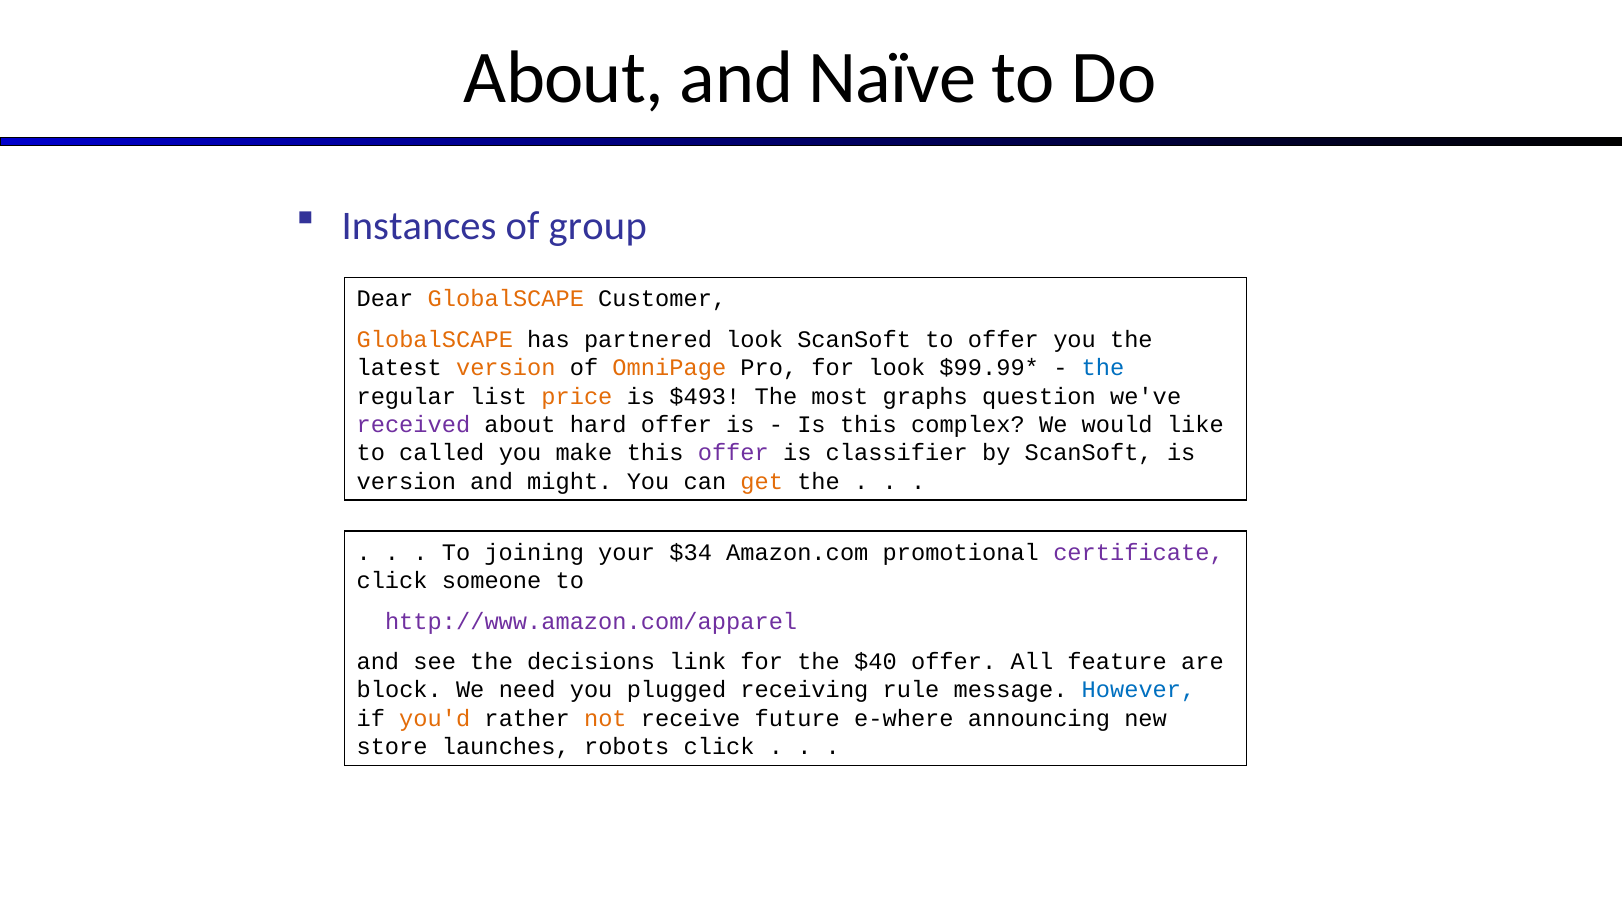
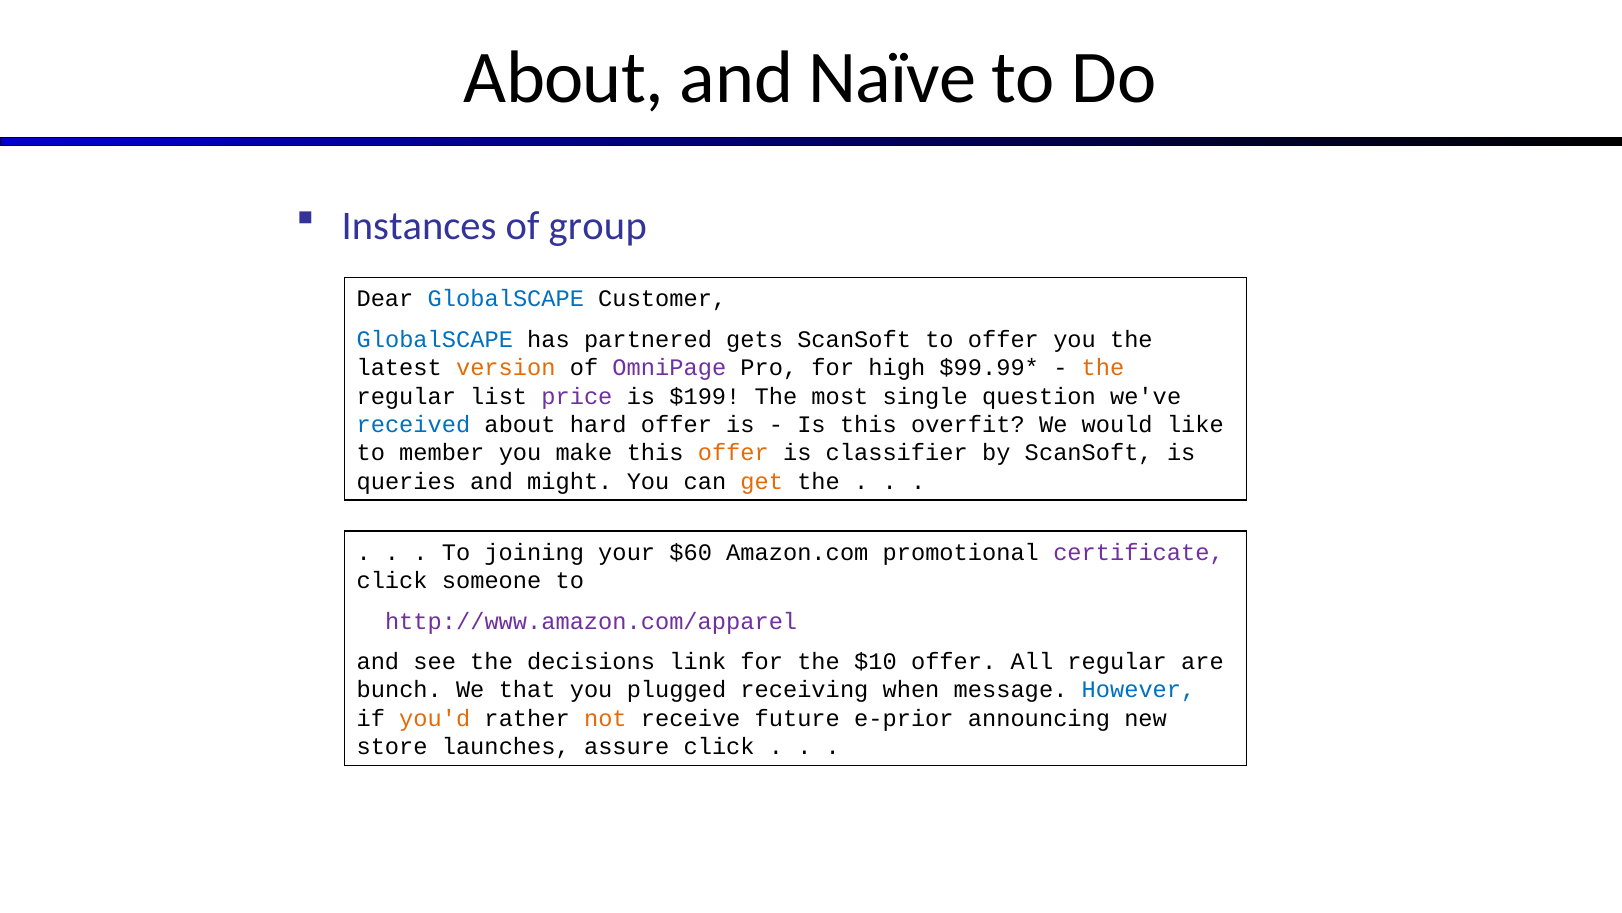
GlobalSCAPE colour: orange -> blue (506, 299)
GlobalSCAPE colour: orange -> blue (435, 339)
partnered look: look -> gets (755, 339)
OmniPage colour: orange -> purple (669, 368)
for look: look -> high (897, 368)
the colour: blue -> orange (1103, 368)
price colour: orange -> purple (577, 396)
$493: $493 -> $199 (705, 396)
graphs: graphs -> single (925, 396)
received colour: purple -> blue (413, 424)
complex: complex -> overfit (968, 424)
called: called -> member (442, 453)
offer colour: purple -> orange (733, 453)
version: version -> queries (406, 481)
$34: $34 -> $60 (691, 552)
$40: $40 -> $10 (875, 661)
All feature: feature -> regular (1117, 661)
block: block -> bunch (399, 690)
need: need -> that (527, 690)
rule: rule -> when (911, 690)
e-where: e-where -> e-prior (904, 718)
robots: robots -> assure (627, 746)
